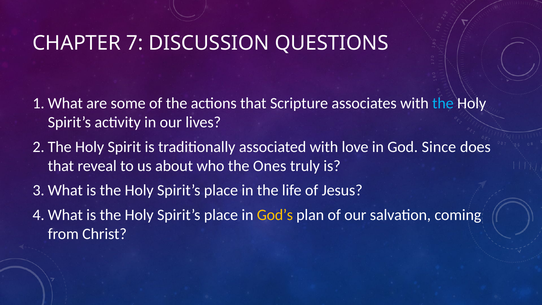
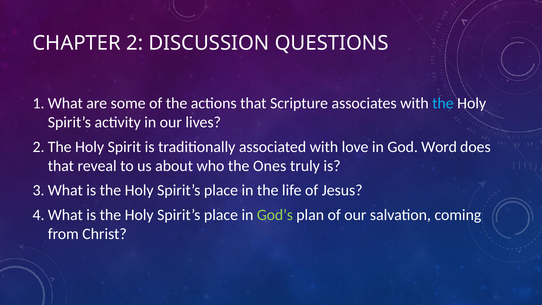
7: 7 -> 2 (135, 43)
Since: Since -> Word (439, 147)
God’s colour: yellow -> light green (275, 215)
